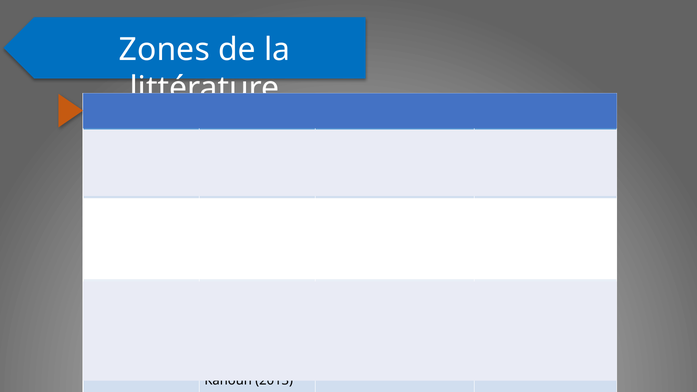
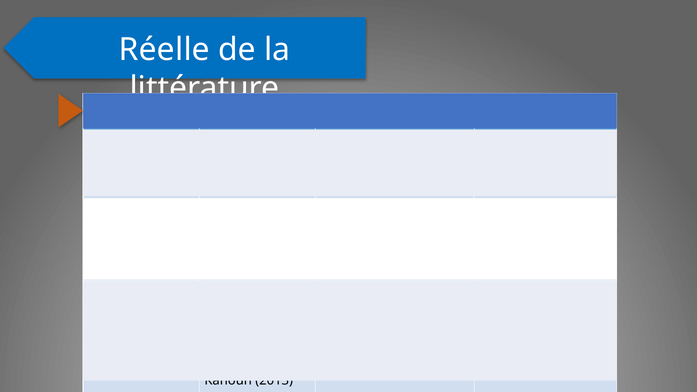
Zones: Zones -> Réelle (164, 50)
